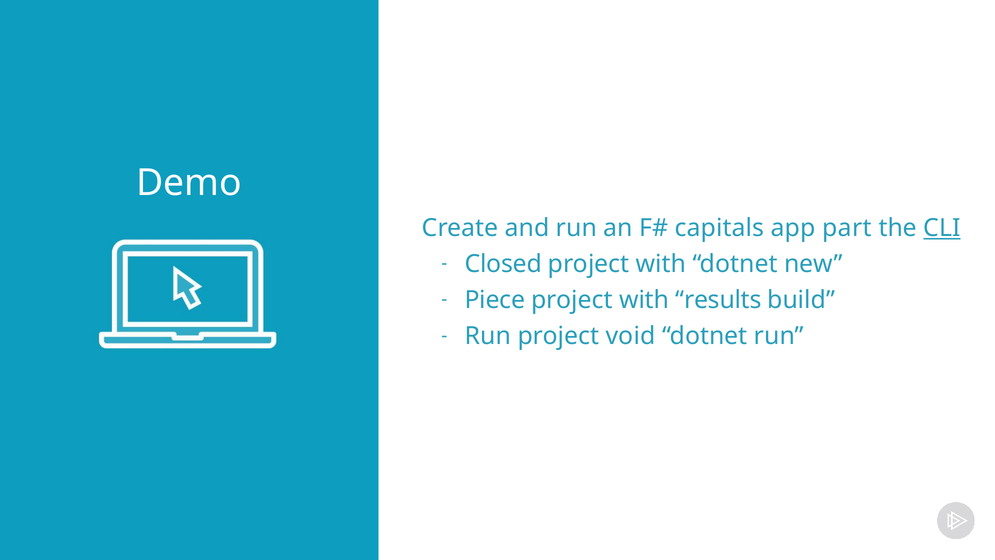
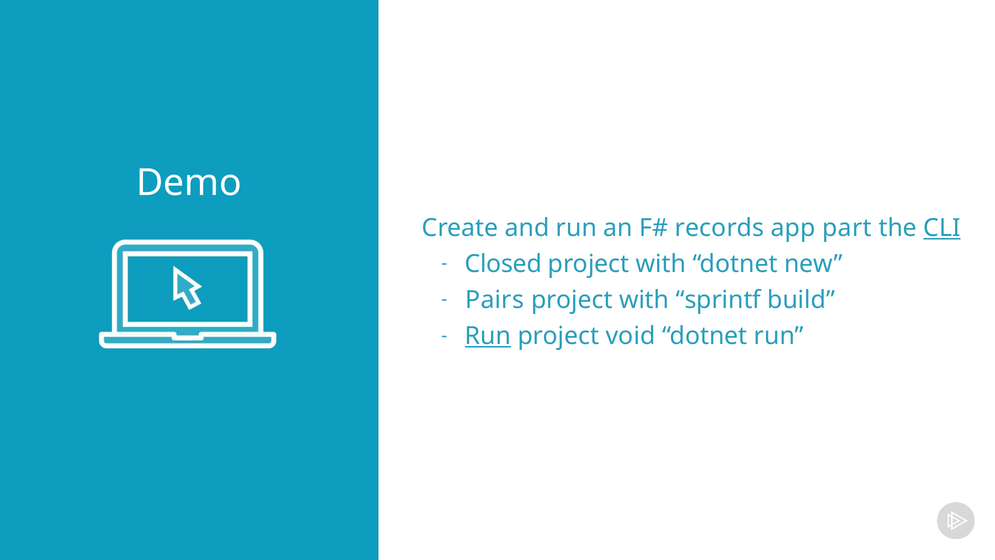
capitals: capitals -> records (719, 228)
Piece: Piece -> Pairs (495, 300)
results: results -> sprintf (718, 300)
Run underline: none -> present (488, 336)
